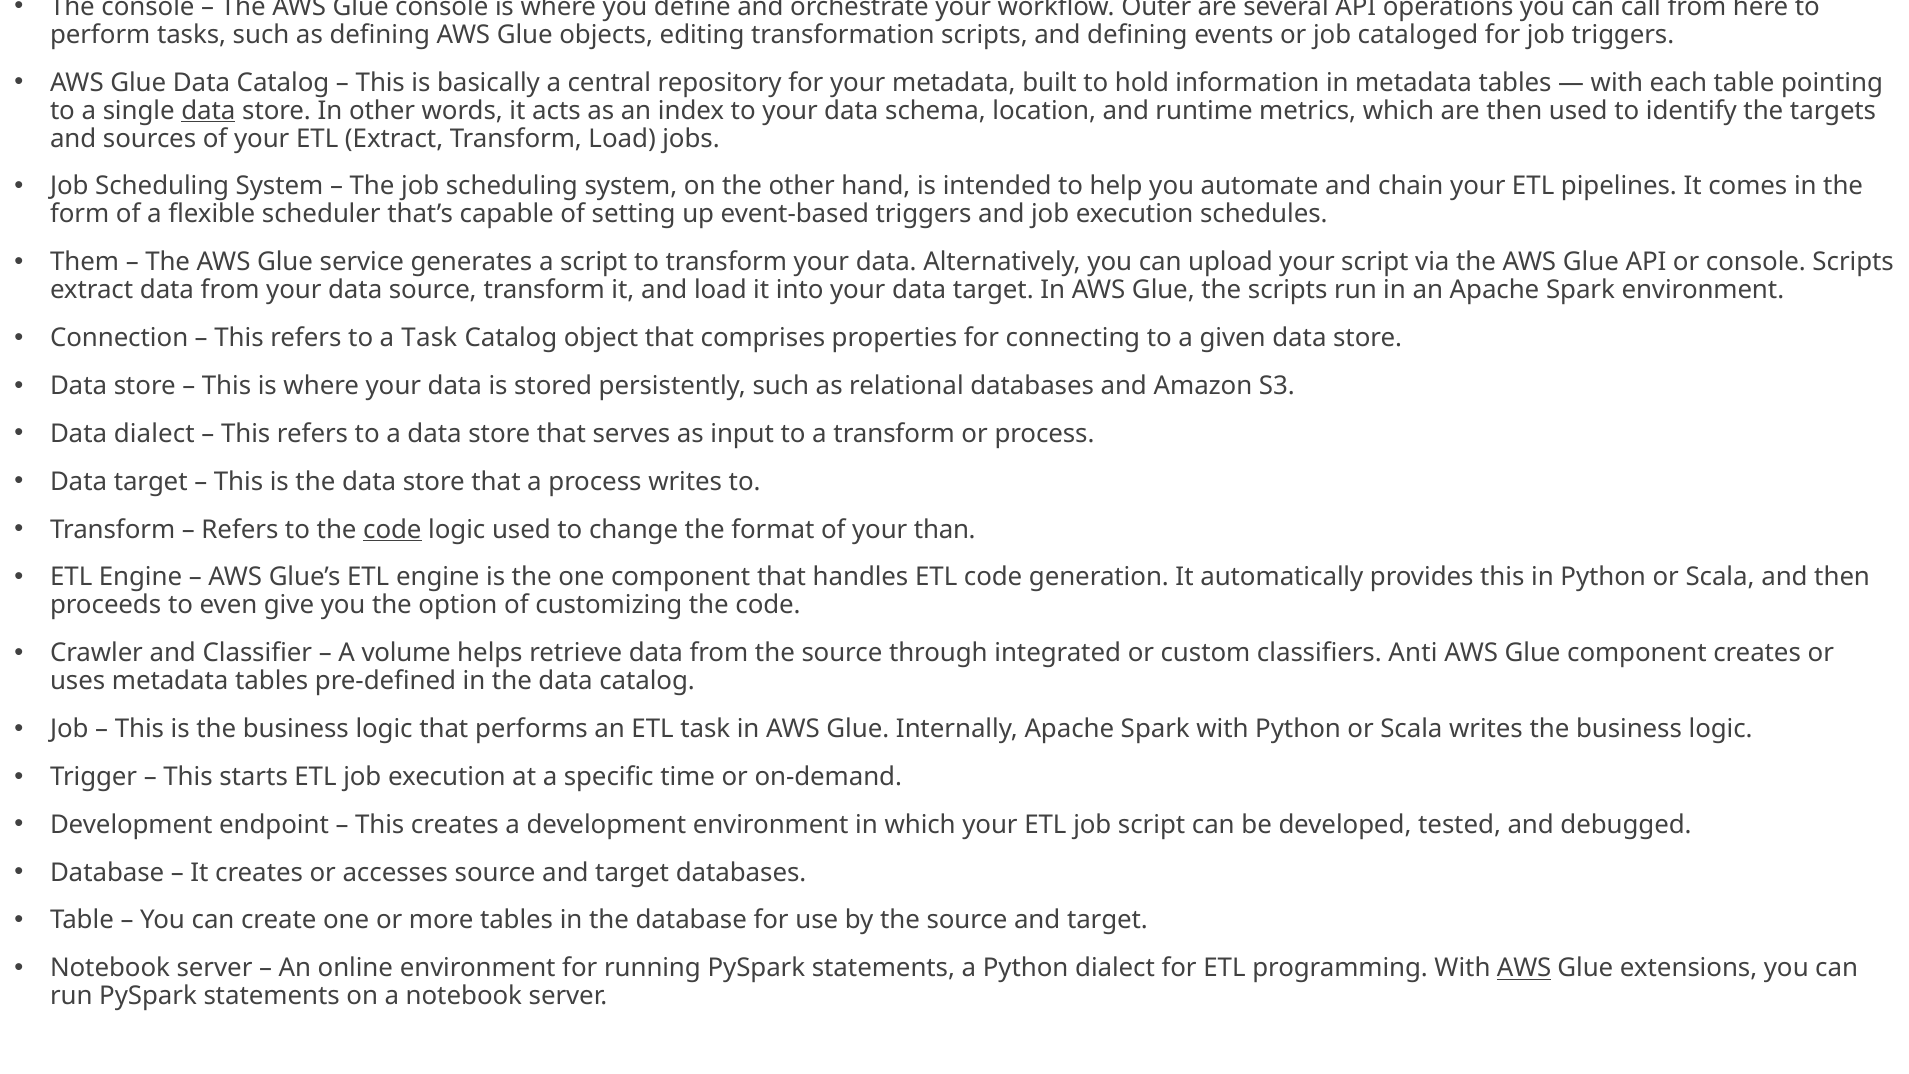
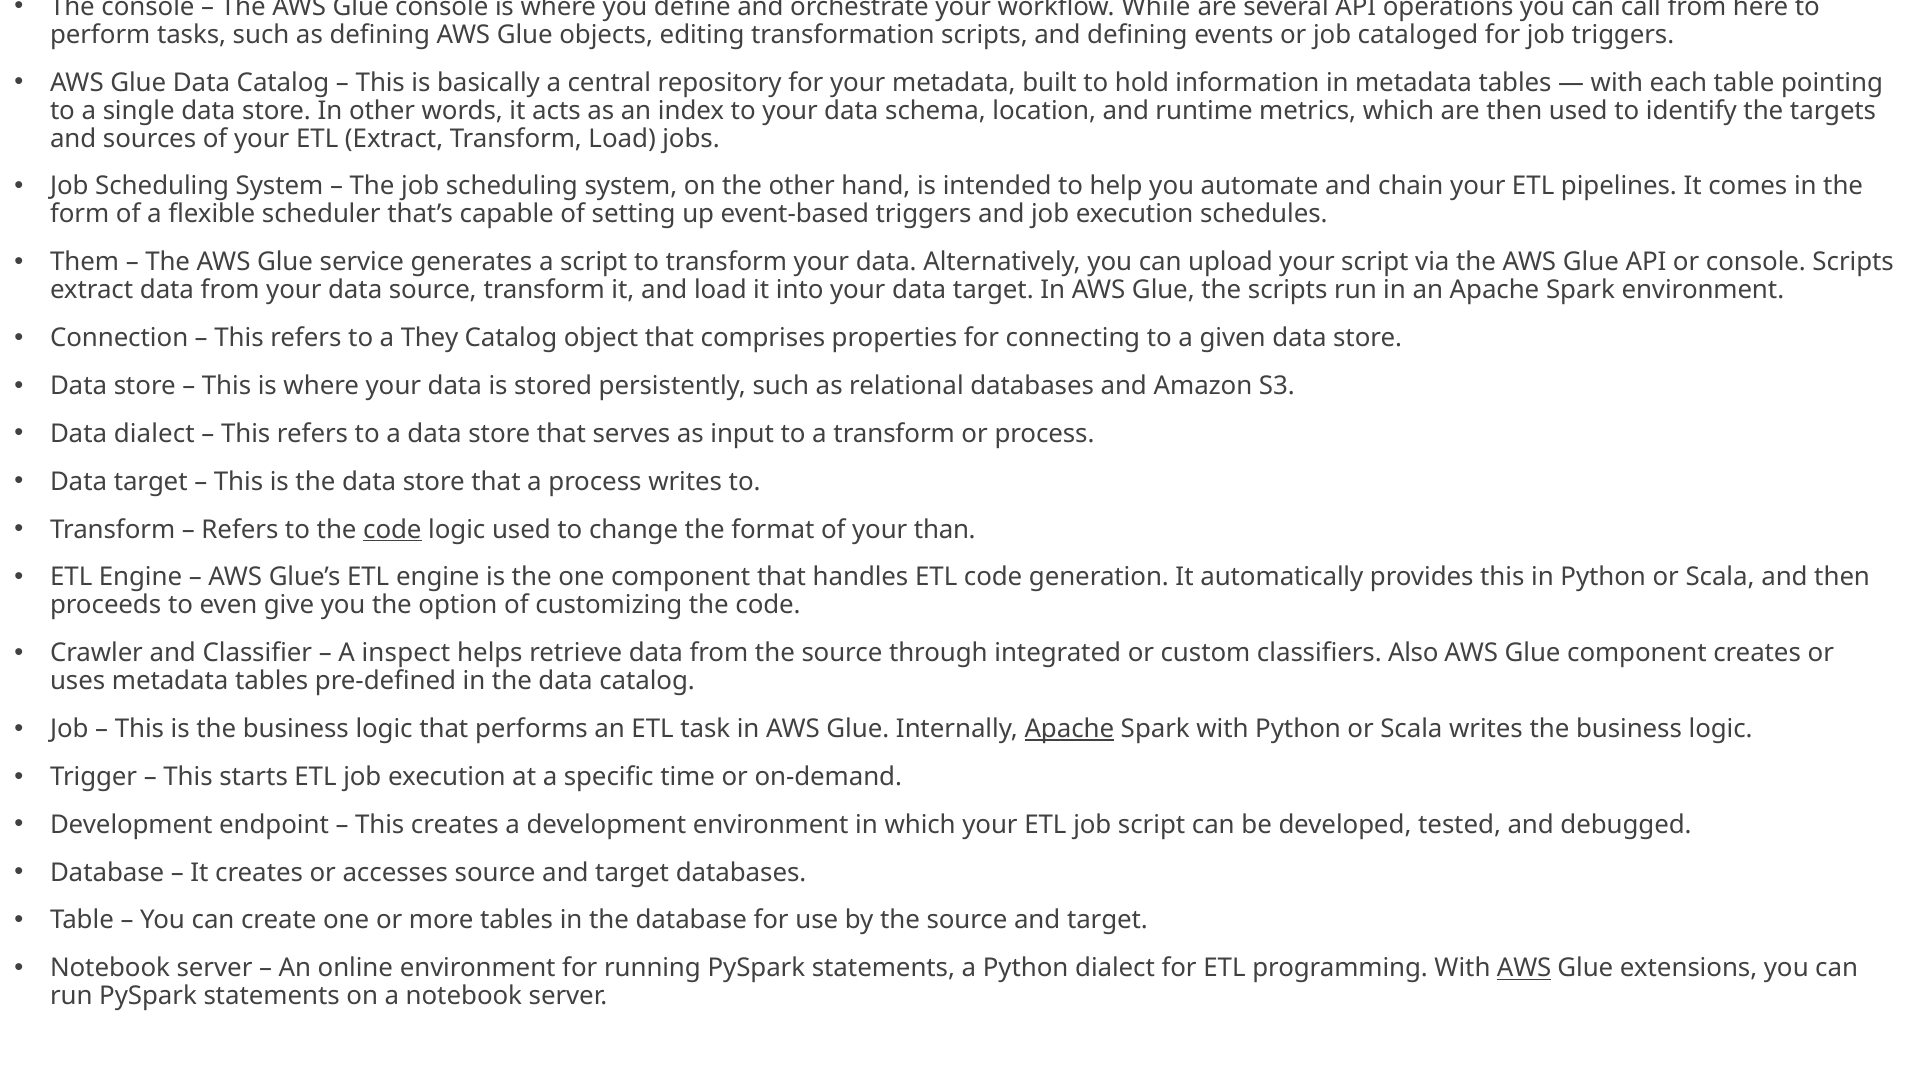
Outer: Outer -> While (1156, 7)
data underline: present -> none (208, 111)
a Task: Task -> They (430, 338)
volume: volume -> inspect (406, 653)
Anti: Anti -> Also (1413, 653)
Apache underline: none -> present (1069, 729)
